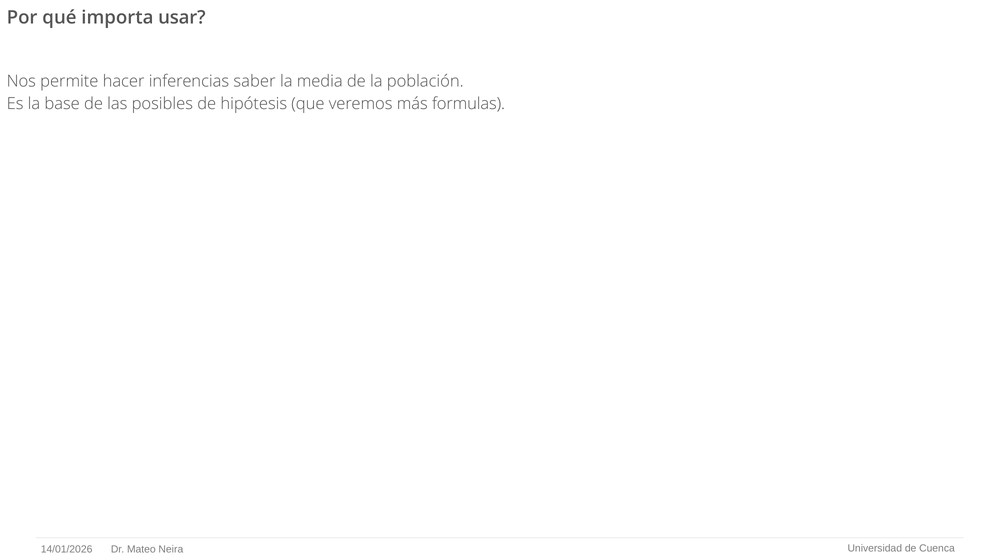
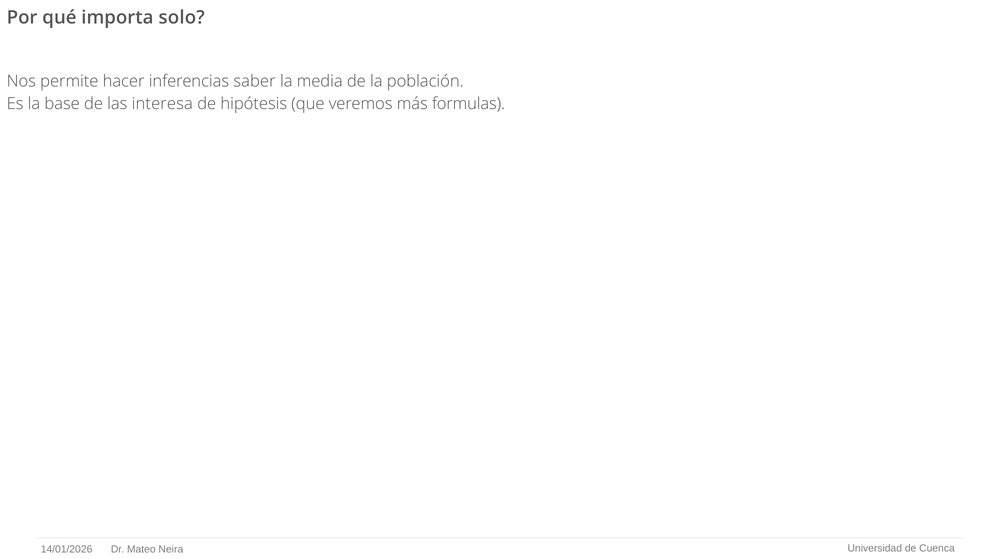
usar: usar -> solo (182, 18)
posibles: posibles -> interesa (162, 104)
